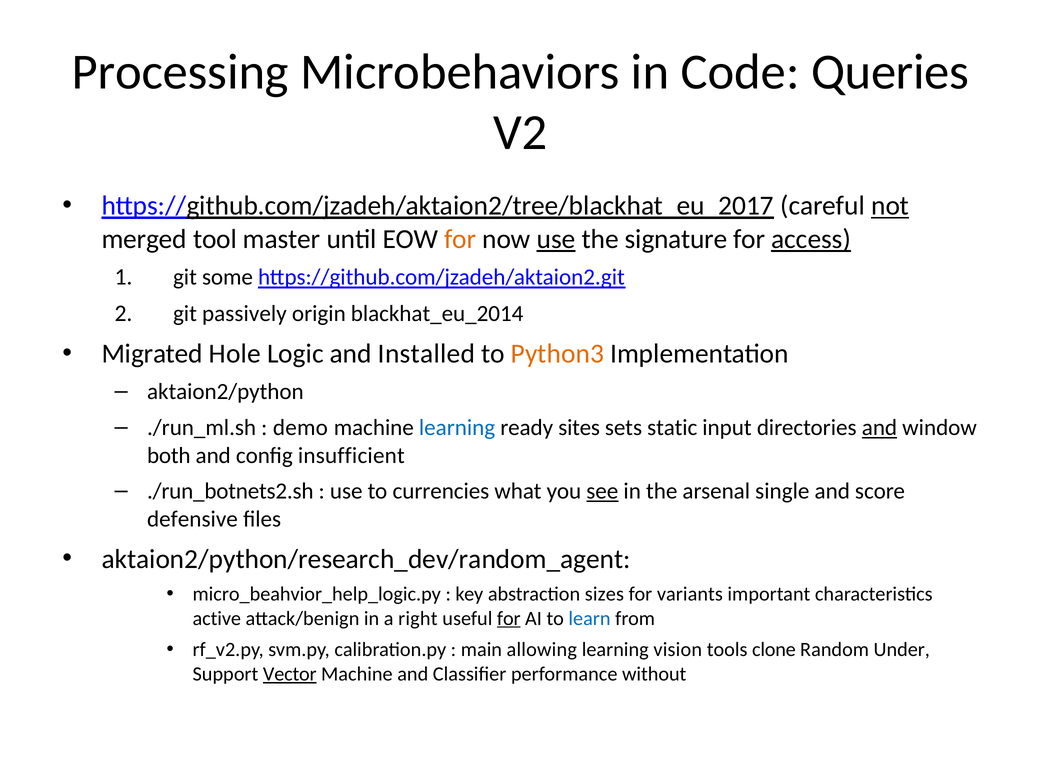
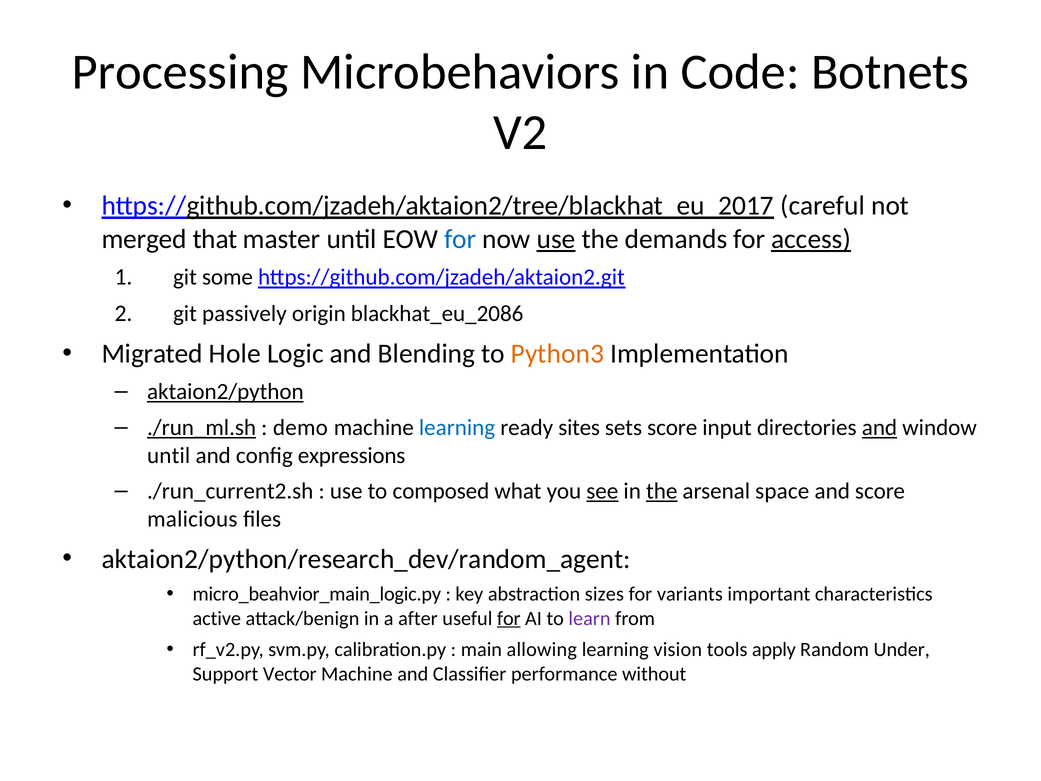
Queries: Queries -> Botnets (890, 72)
not underline: present -> none (890, 206)
tool: tool -> that (215, 239)
for colour: orange -> blue (460, 239)
signature: signature -> demands (676, 239)
blackhat_eu_2014: blackhat_eu_2014 -> blackhat_eu_2086 (437, 314)
Installed: Installed -> Blending (427, 354)
aktaion2/python underline: none -> present (225, 392)
./run_ml.sh underline: none -> present (202, 428)
sets static: static -> score (672, 428)
both: both -> until (169, 455)
insufficient: insufficient -> expressions (352, 455)
./run_botnets2.sh: ./run_botnets2.sh -> ./run_current2.sh (230, 491)
currencies: currencies -> composed (441, 491)
the underline: none -> present (662, 491)
single: single -> space (782, 491)
defensive: defensive -> malicious (192, 519)
micro_beahvior_help_logic.py: micro_beahvior_help_logic.py -> micro_beahvior_main_logic.py (317, 594)
right: right -> after (418, 618)
learn colour: blue -> purple (589, 618)
clone: clone -> apply (774, 649)
Vector underline: present -> none (290, 674)
